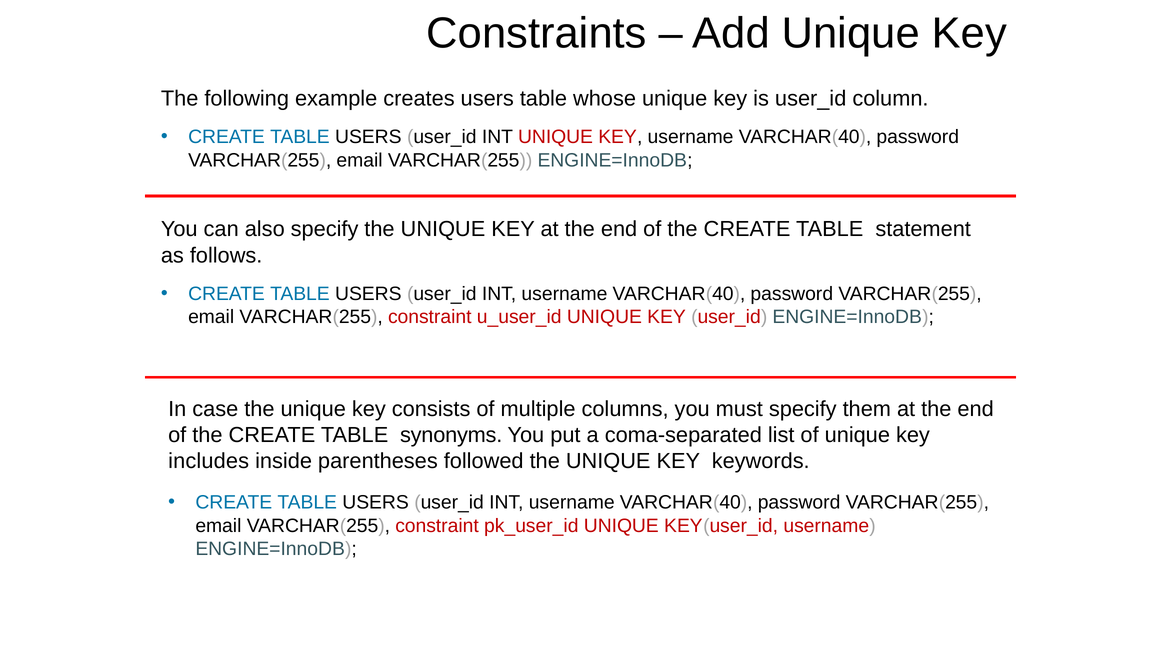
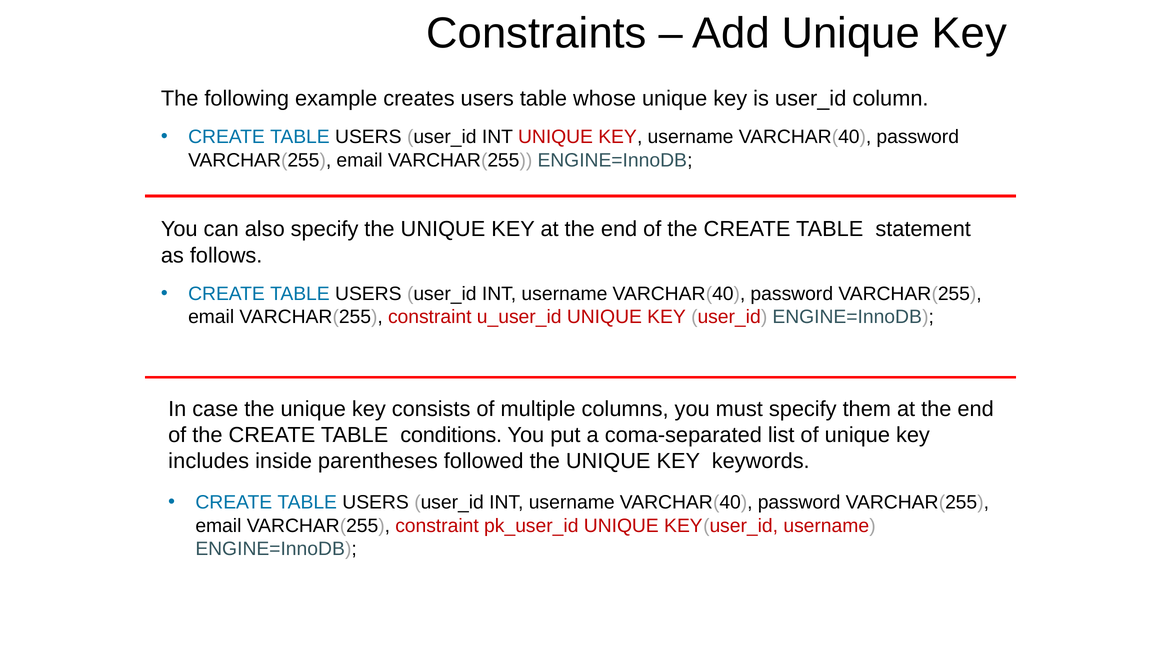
synonyms: synonyms -> conditions (451, 435)
